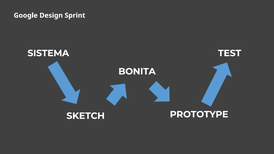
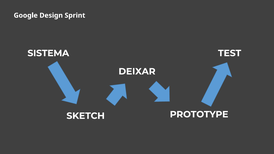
BONITA: BONITA -> DEIXAR (137, 72)
